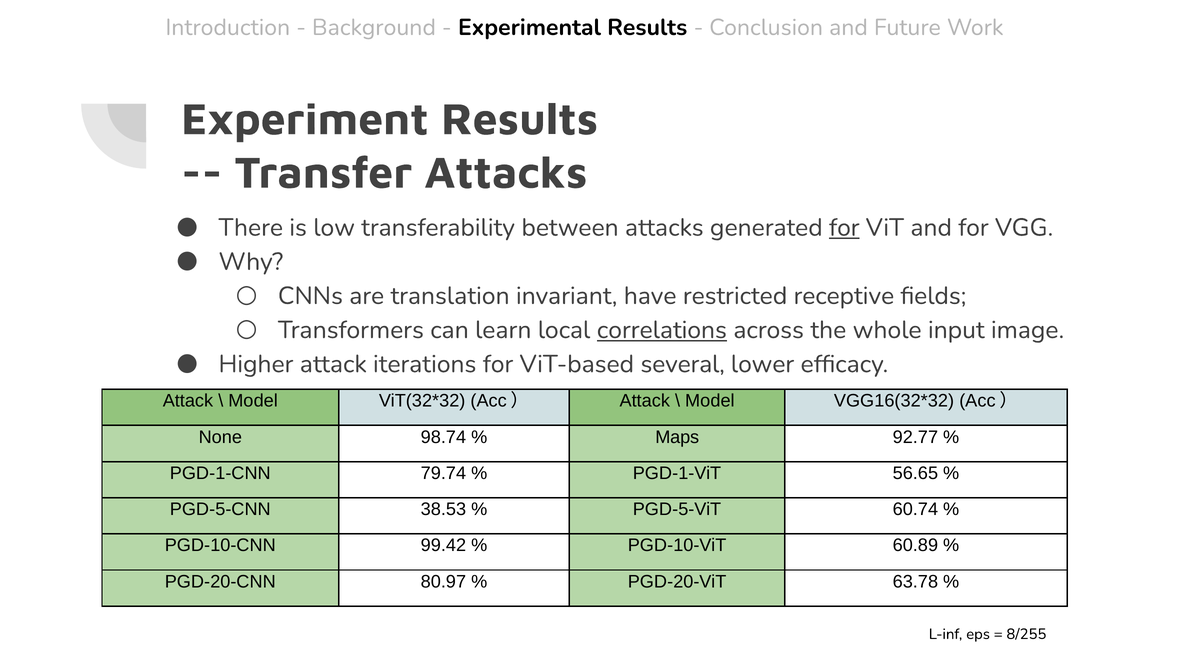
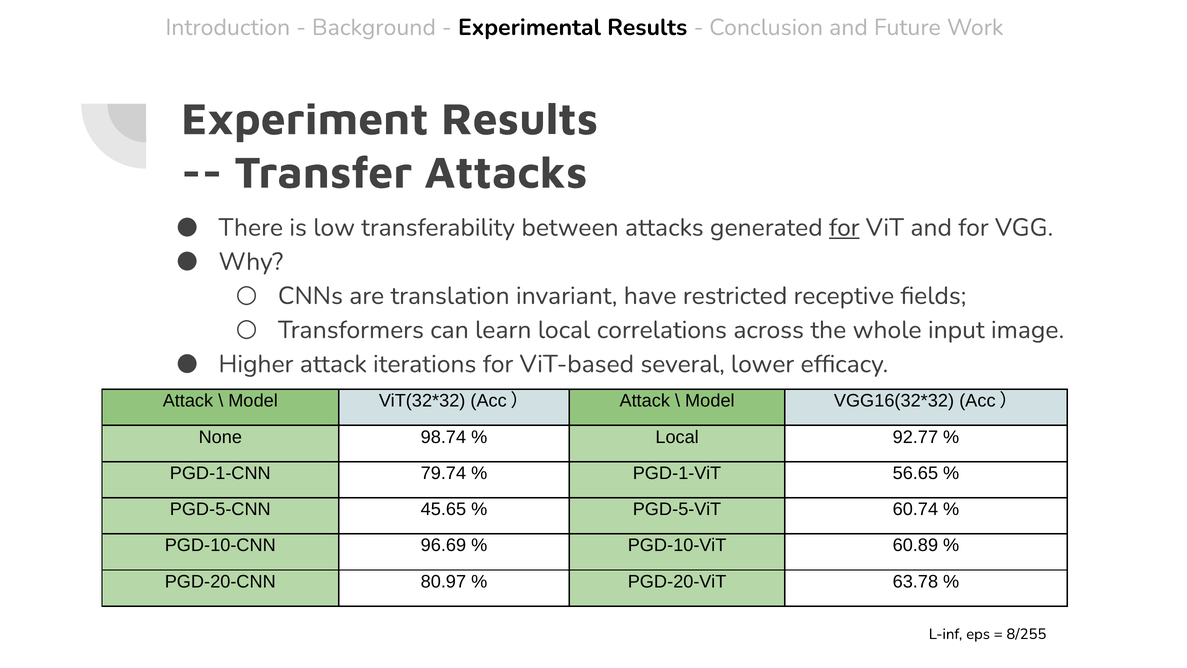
correlations underline: present -> none (662, 330)
Maps: Maps -> Local (677, 437)
38.53: 38.53 -> 45.65 (443, 509)
99.42: 99.42 -> 96.69 (443, 545)
